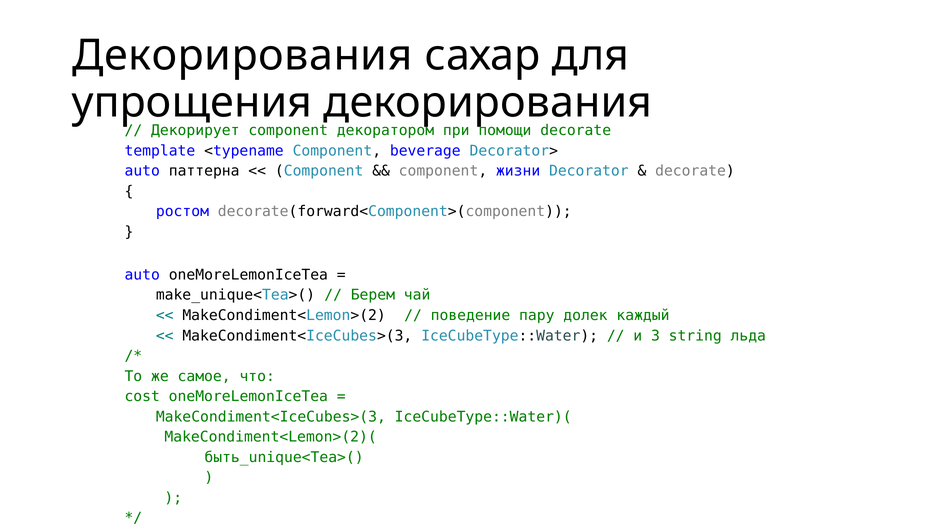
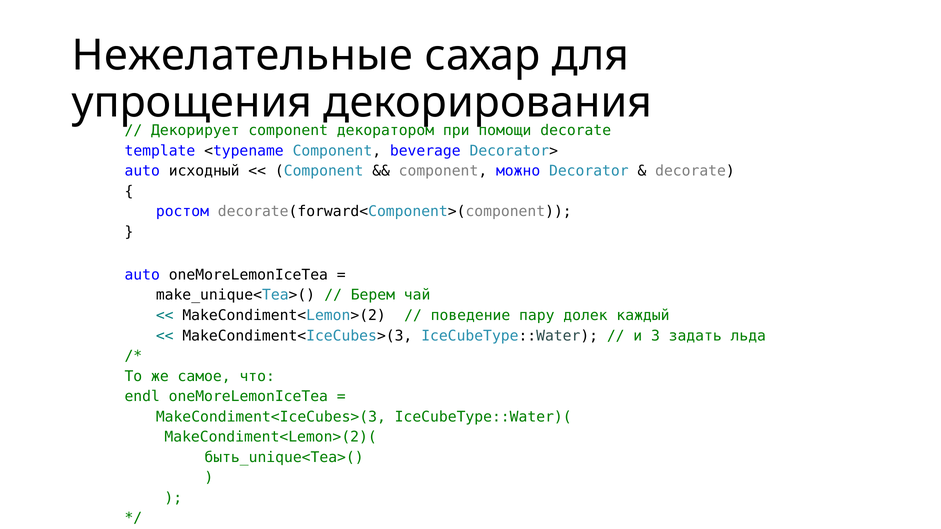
Декорирования: Декорирования -> Нежелательные (242, 56)
паттерна: паттерна -> исходный (204, 171)
жизни: жизни -> можно (518, 171)
string: string -> задать (695, 336)
cost: cost -> endl (142, 397)
